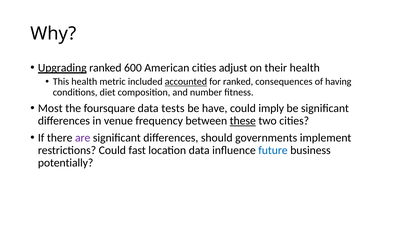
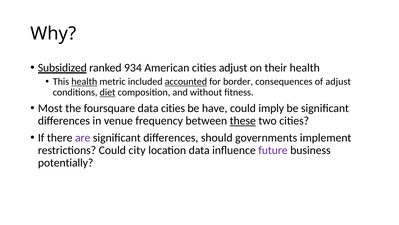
Upgrading: Upgrading -> Subsidized (62, 68)
600: 600 -> 934 (133, 68)
health underline: none -> present (84, 81)
for ranked: ranked -> border (238, 81)
of having: having -> adjust (338, 81)
diet underline: none -> present (108, 92)
number: number -> without (206, 92)
data tests: tests -> cities (173, 108)
fast: fast -> city (137, 150)
future colour: blue -> purple (273, 150)
